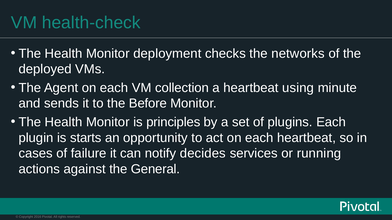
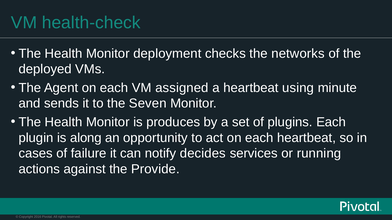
collection: collection -> assigned (182, 88)
Before: Before -> Seven (148, 104)
principles: principles -> produces (173, 122)
starts: starts -> along (86, 138)
General: General -> Provide (155, 169)
